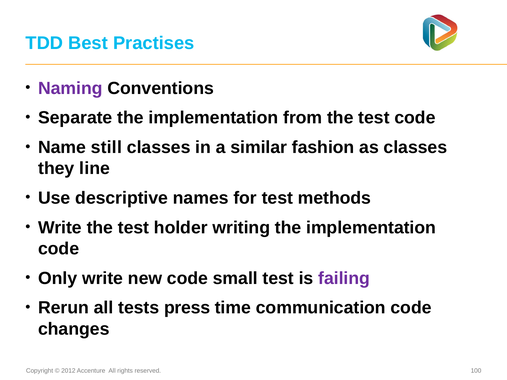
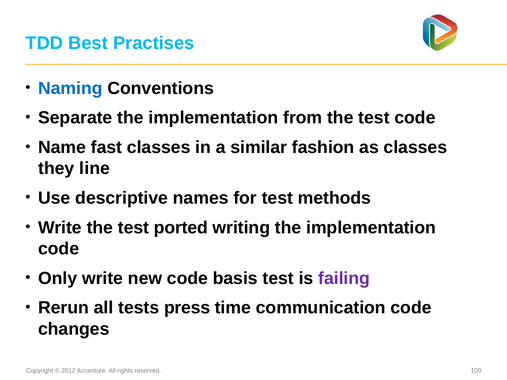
Naming colour: purple -> blue (70, 88)
still: still -> fast (107, 147)
holder: holder -> ported (181, 228)
small: small -> basis (235, 278)
